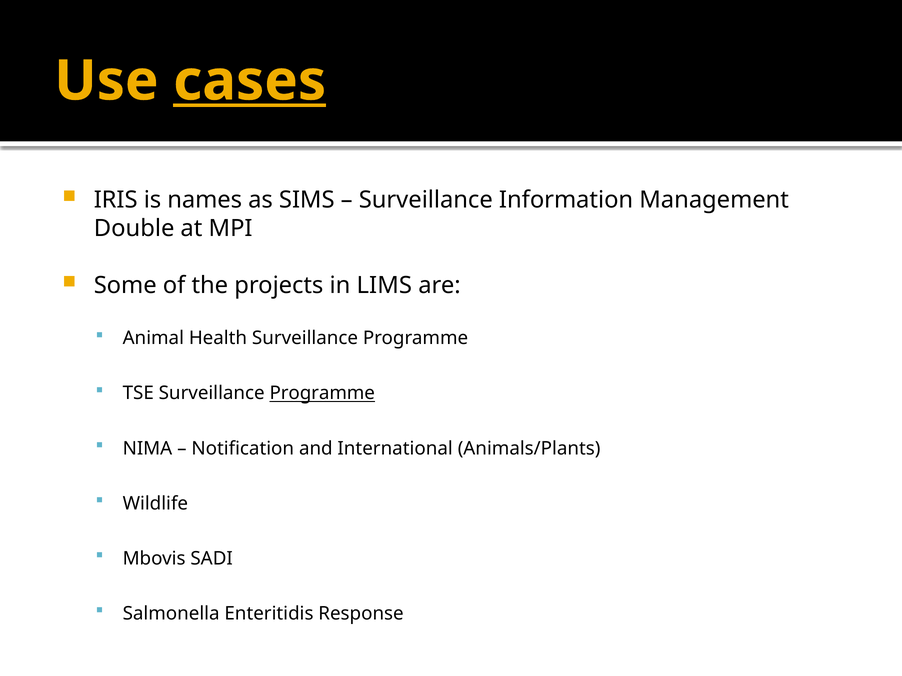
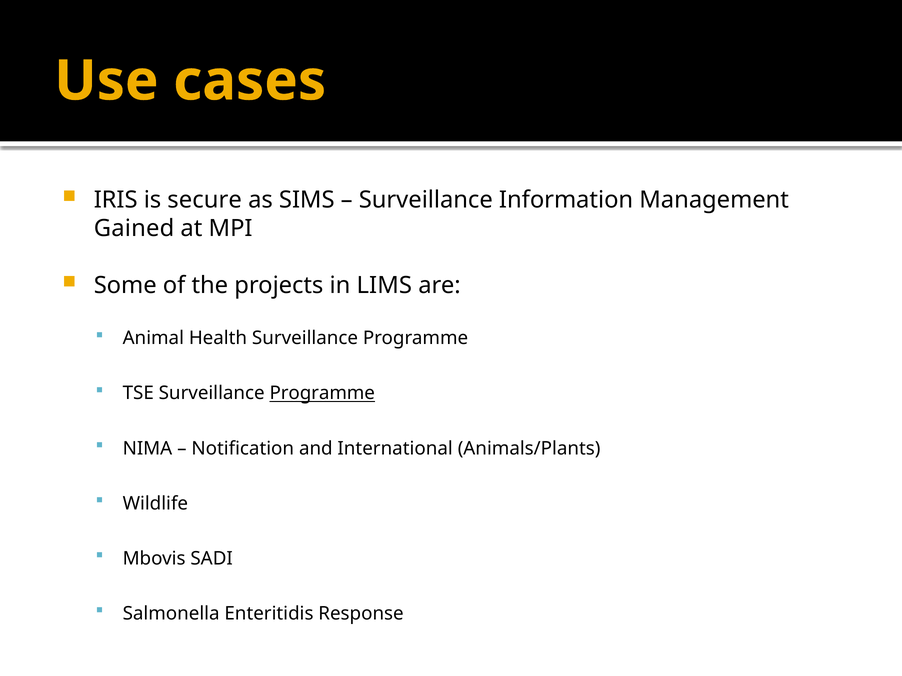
cases underline: present -> none (250, 81)
names: names -> secure (205, 200)
Double: Double -> Gained (134, 229)
